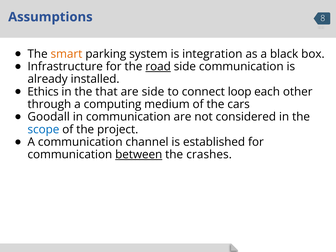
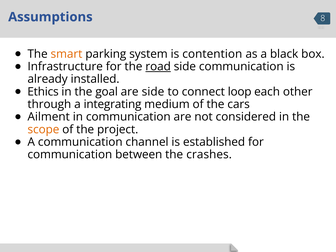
integration: integration -> contention (212, 54)
that: that -> goal (107, 92)
computing: computing -> integrating (113, 104)
Goodall: Goodall -> Ailment (49, 117)
scope colour: blue -> orange (43, 129)
between underline: present -> none (139, 155)
